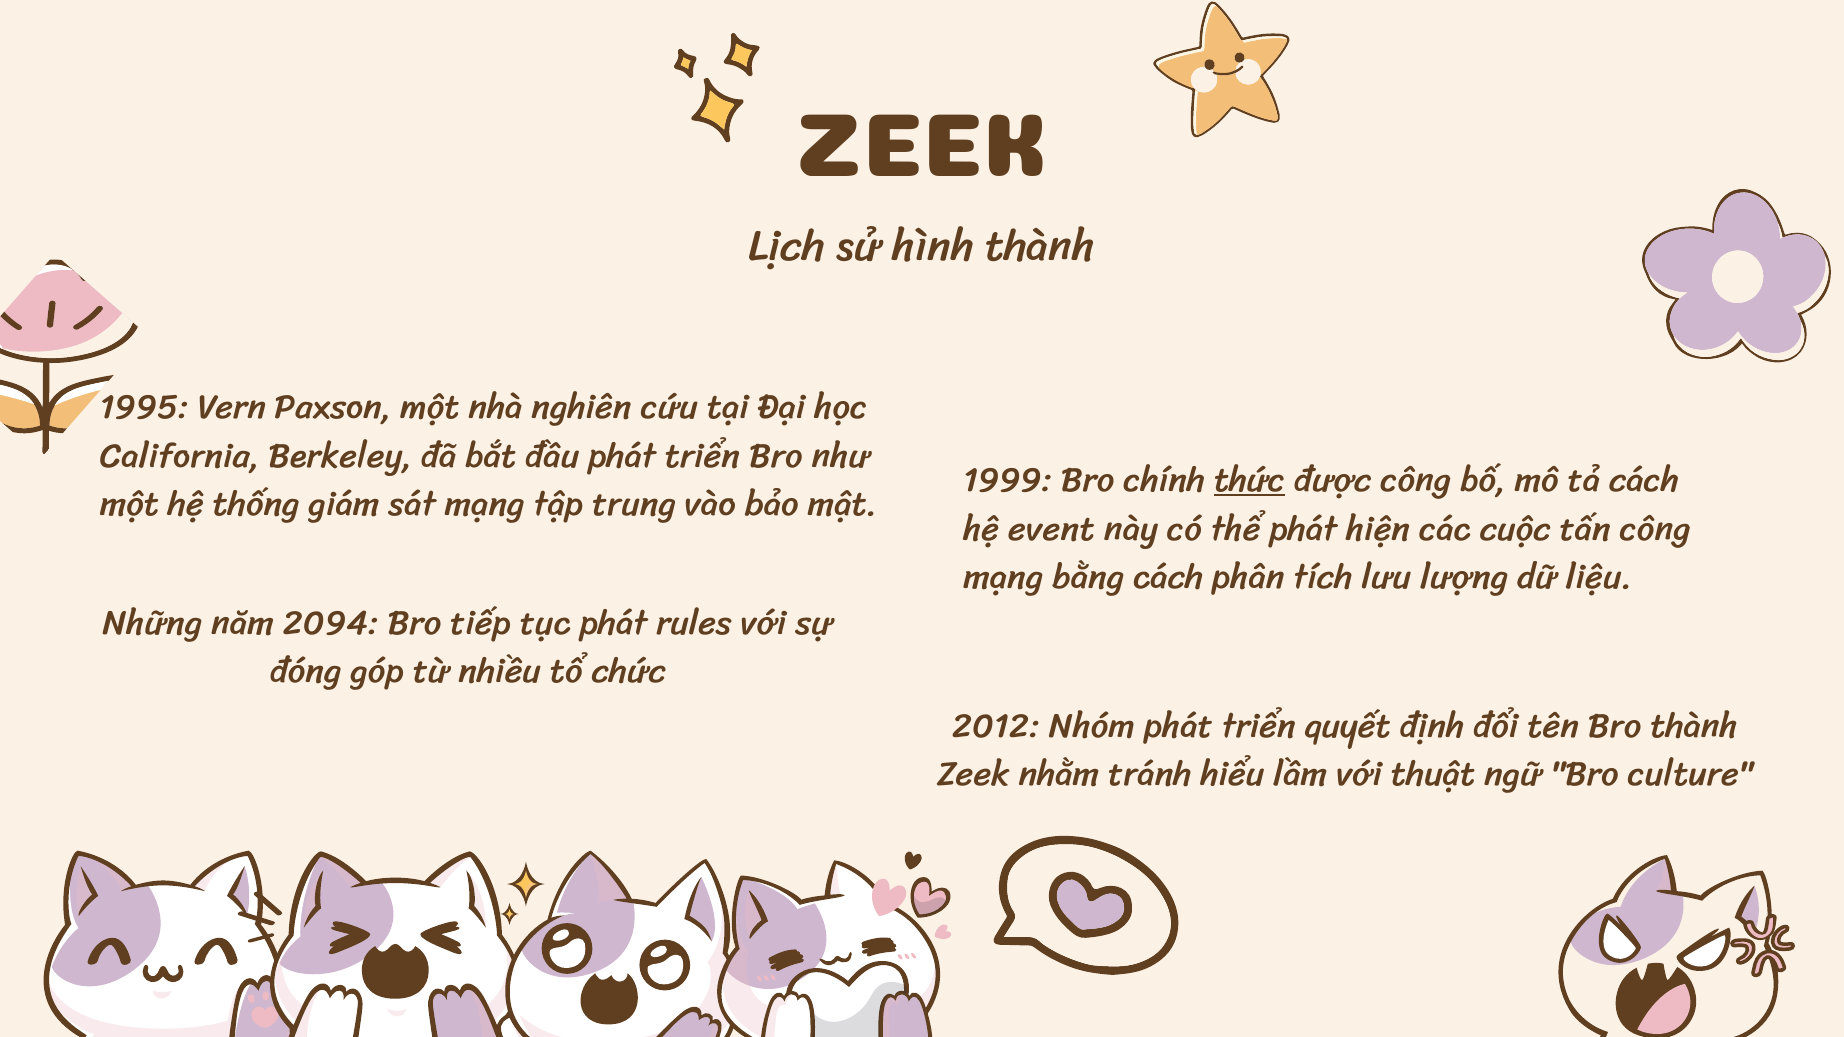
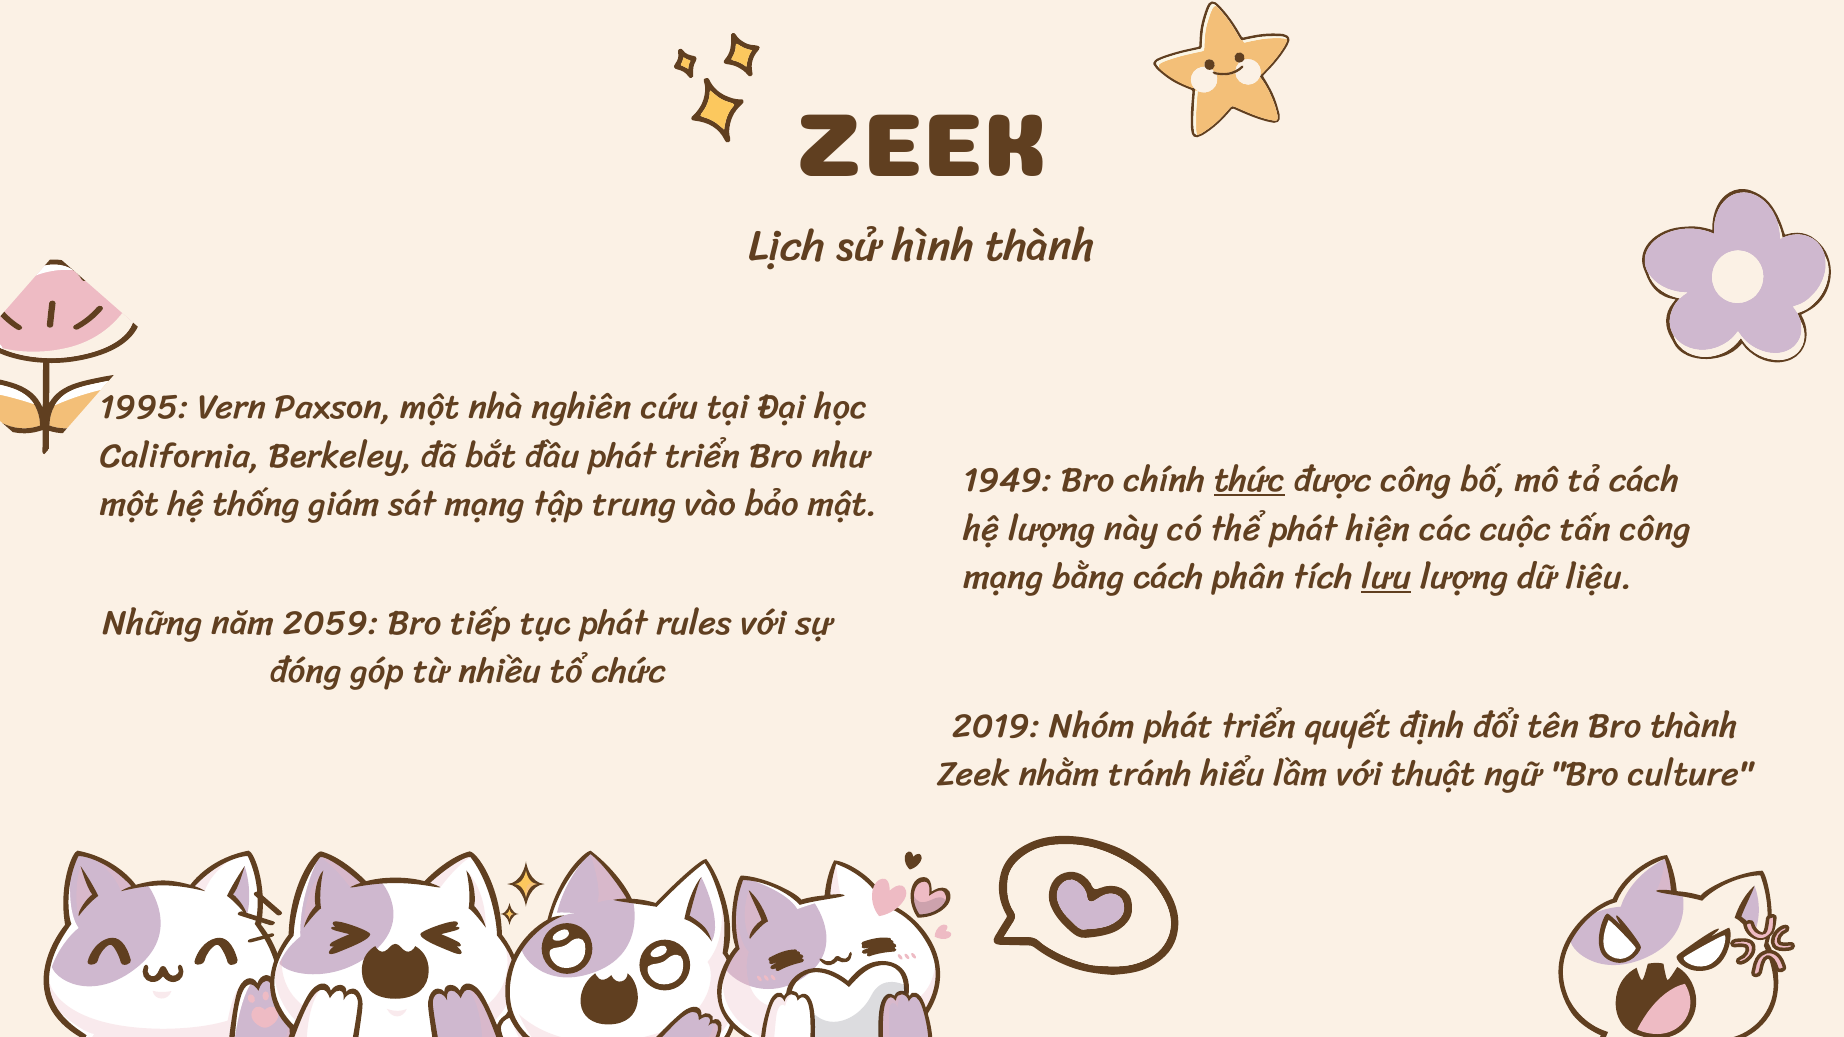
1999: 1999 -> 1949 (1008, 480)
hệ event: event -> lượng (1052, 529)
lưu underline: none -> present (1386, 577)
2094: 2094 -> 2059 (331, 623)
2012: 2012 -> 2019 (996, 726)
